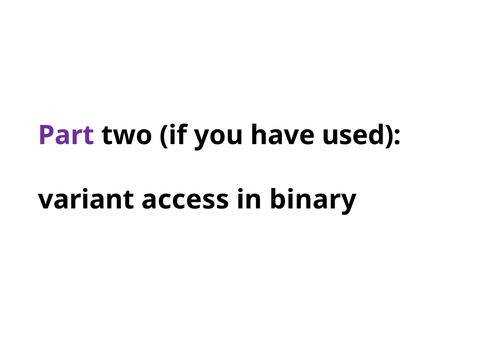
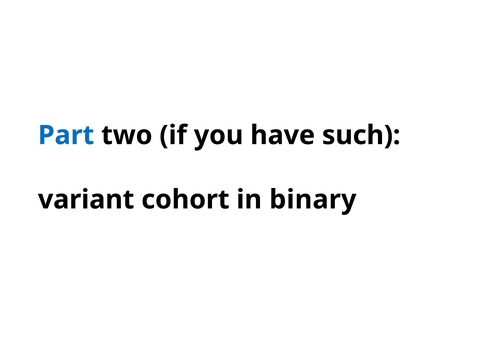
Part colour: purple -> blue (66, 135)
used: used -> such (361, 135)
access: access -> cohort (185, 200)
